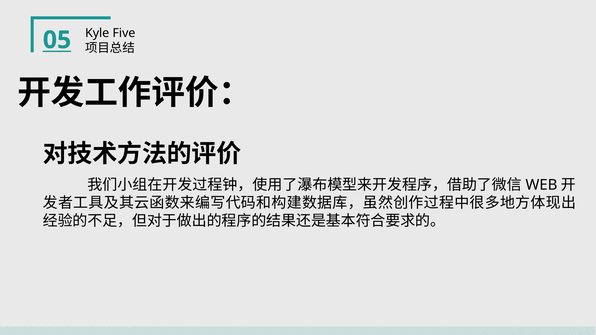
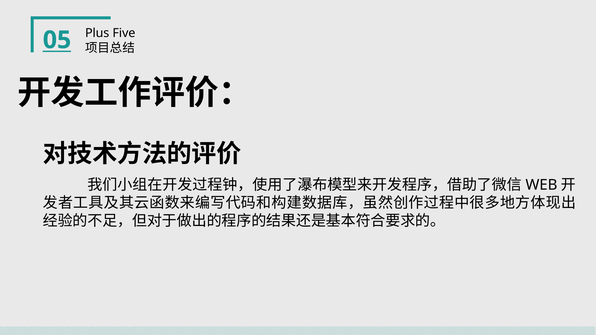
Kyle: Kyle -> Plus (97, 33)
